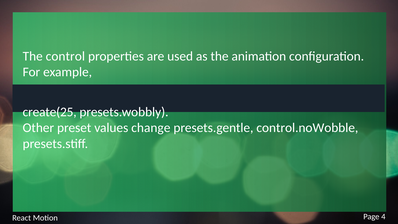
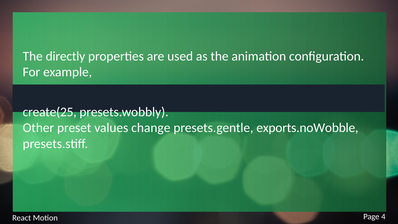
control: control -> directly (65, 56)
control.noWobble: control.noWobble -> exports.noWobble (307, 128)
